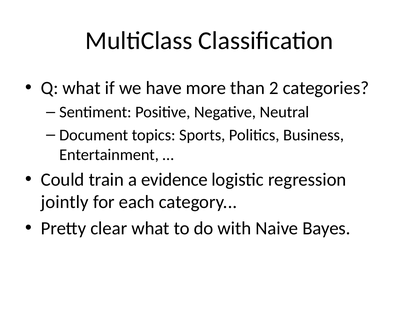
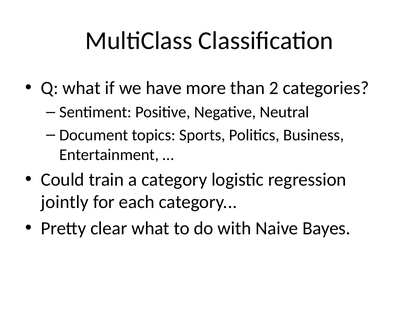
a evidence: evidence -> category (174, 179)
